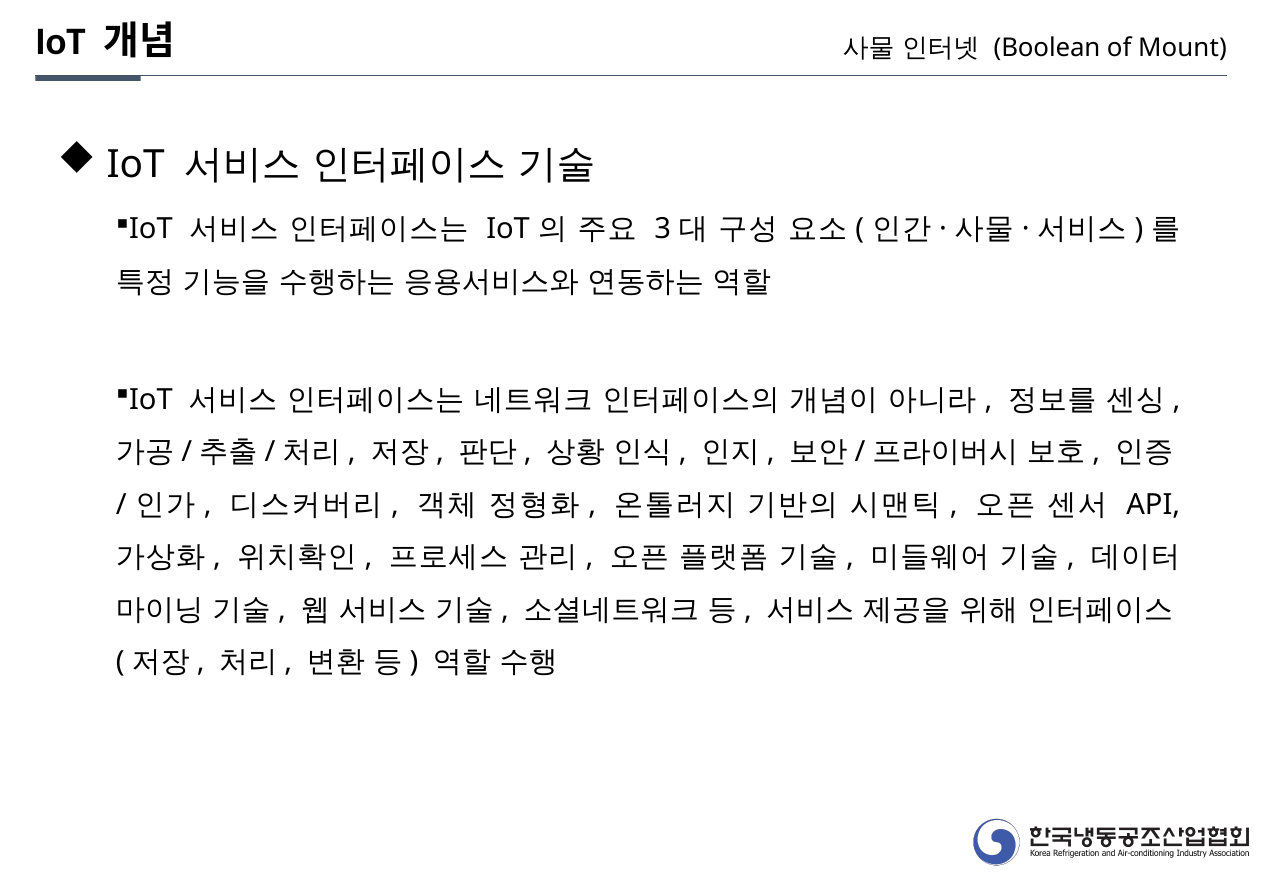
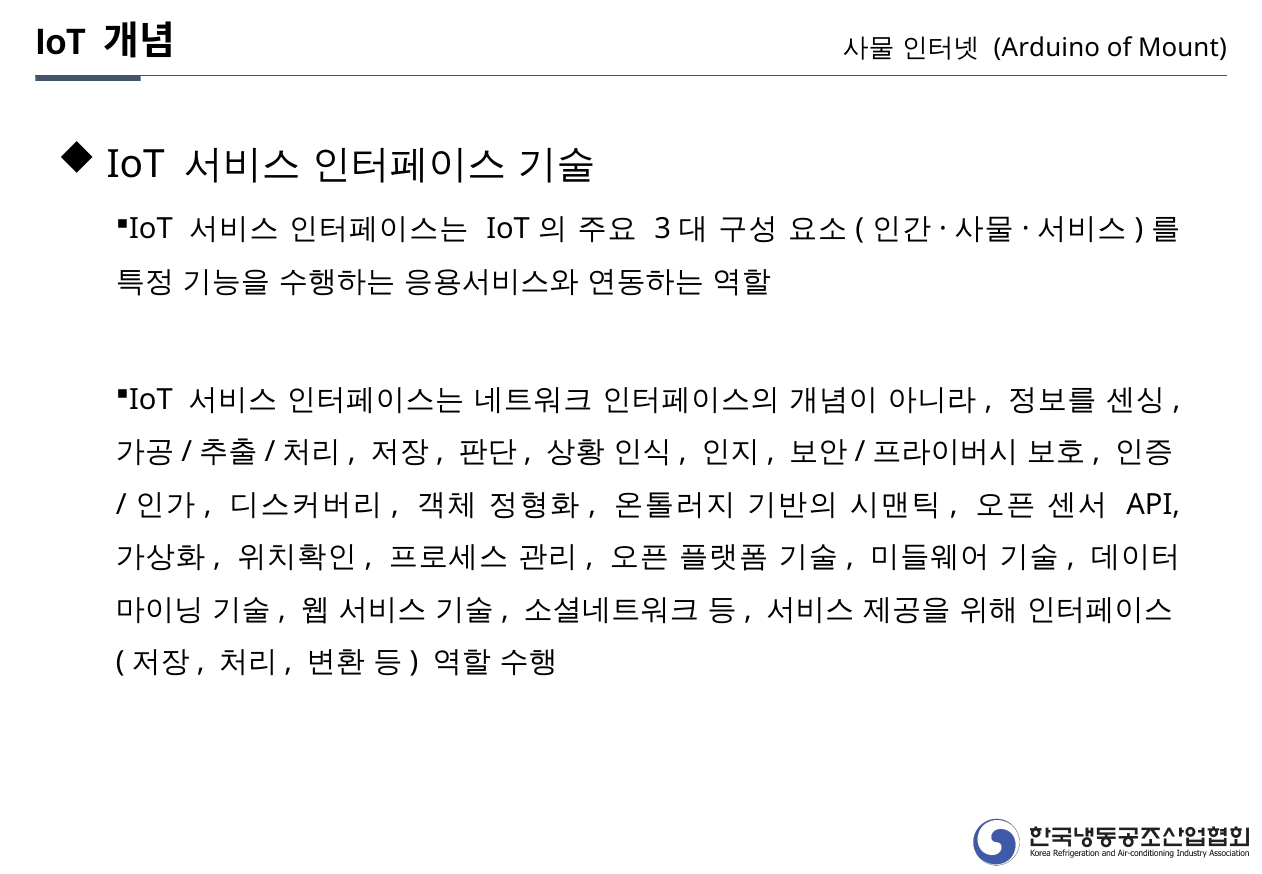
Boolean: Boolean -> Arduino (1047, 48)
